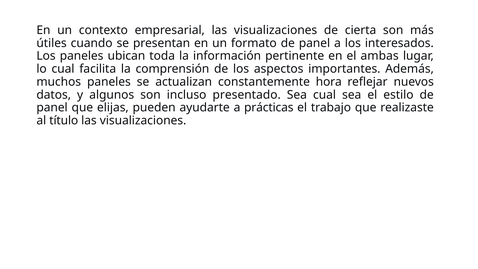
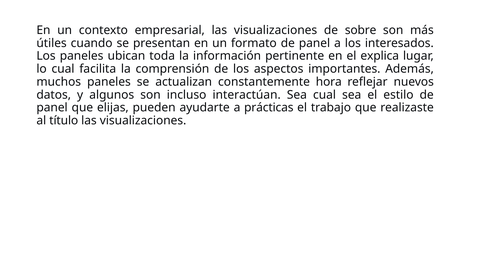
cierta: cierta -> sobre (361, 30)
ambas: ambas -> explica (380, 56)
presentado: presentado -> interactúan (247, 95)
